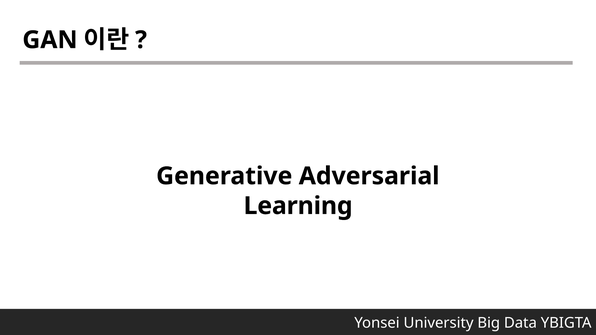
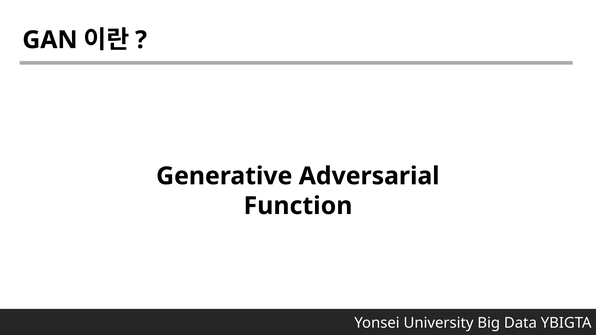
Learning: Learning -> Function (298, 206)
